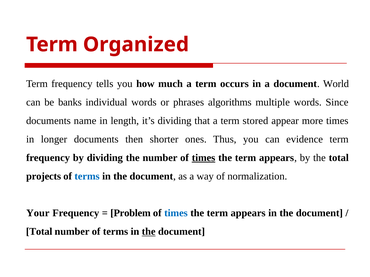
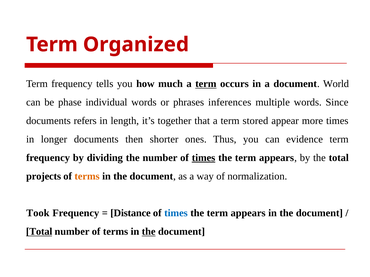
term underline: none -> present (206, 84)
banks: banks -> phase (70, 102)
algorithms: algorithms -> inferences (230, 102)
name: name -> refers (85, 121)
it’s dividing: dividing -> together (175, 121)
terms colour: blue -> orange (87, 176)
Your: Your -> Took (38, 213)
Problem: Problem -> Distance (130, 213)
Total underline: none -> present (39, 232)
